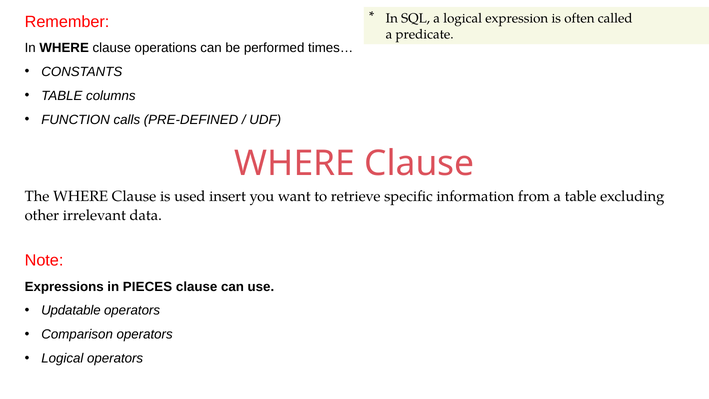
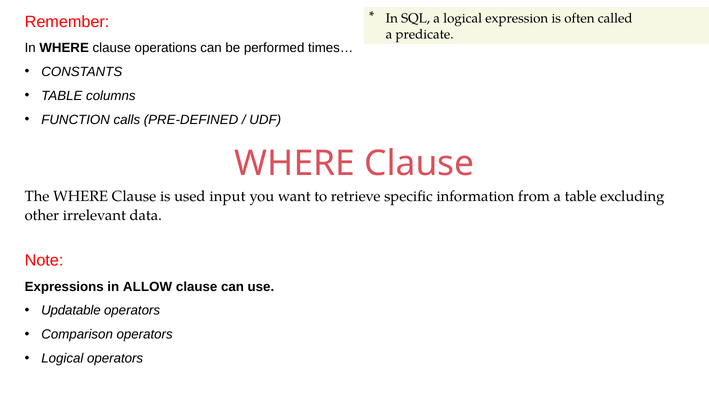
insert: insert -> input (227, 196)
PIECES: PIECES -> ALLOW (148, 287)
